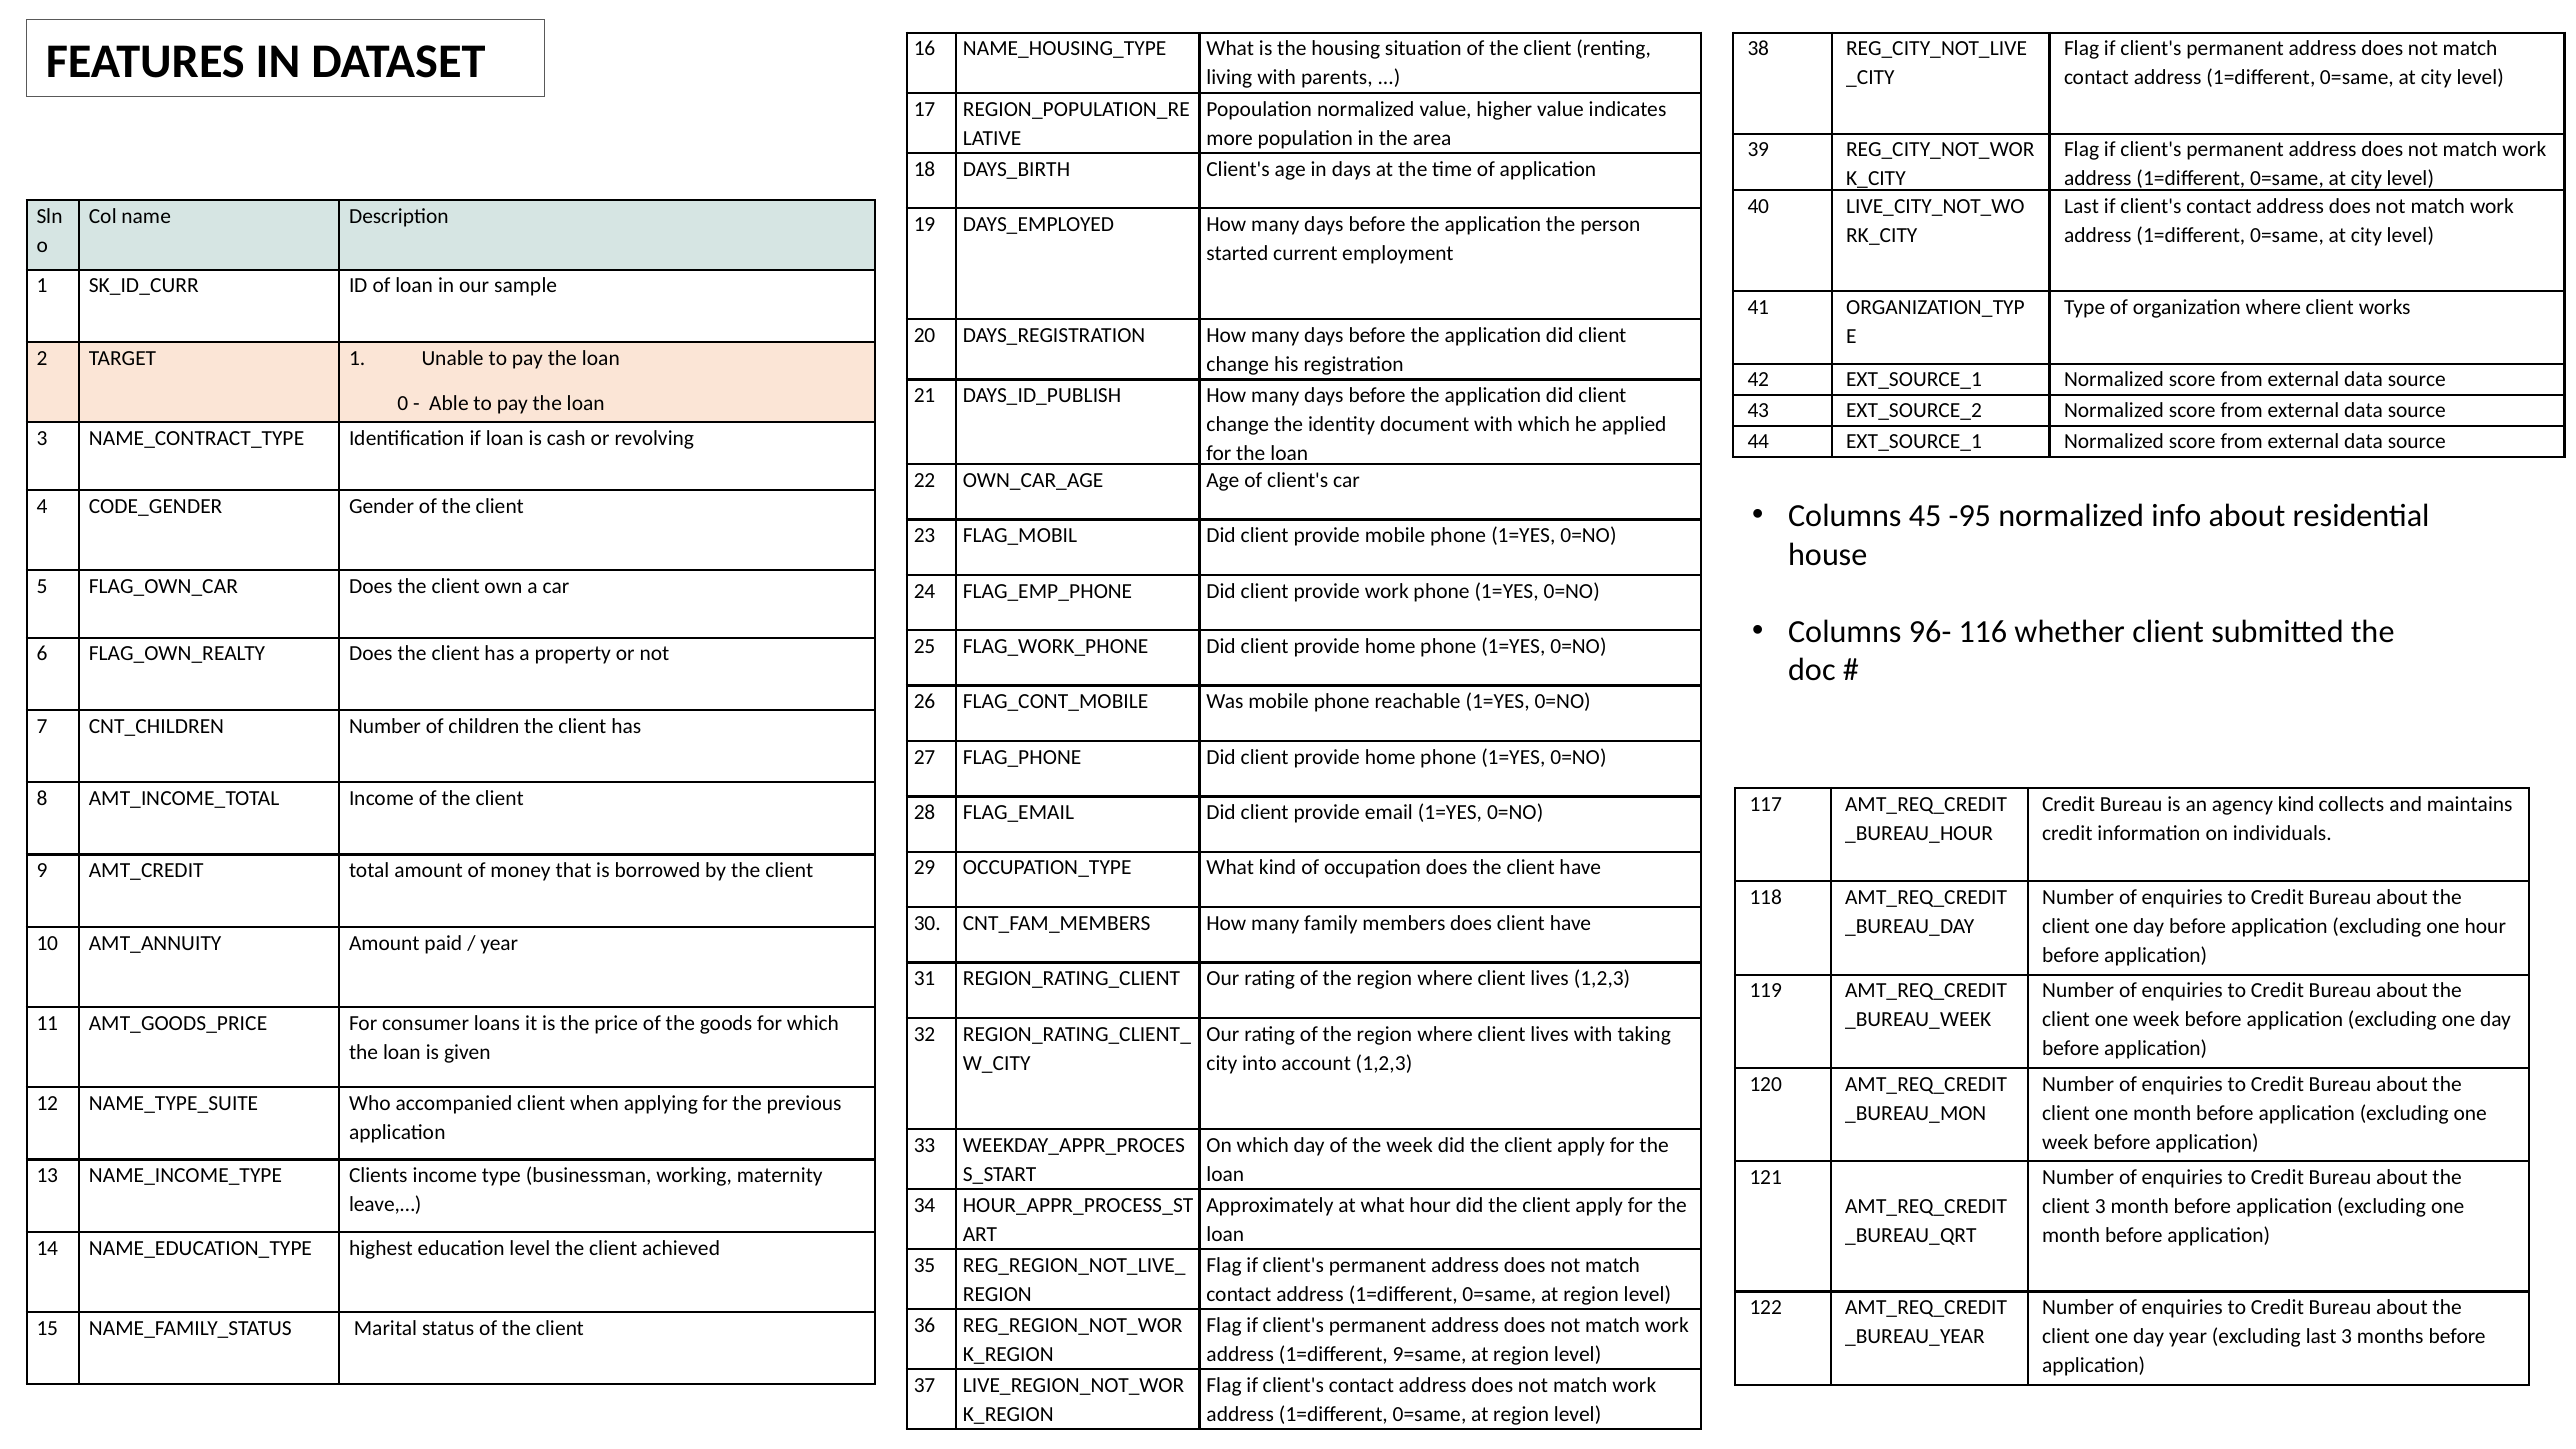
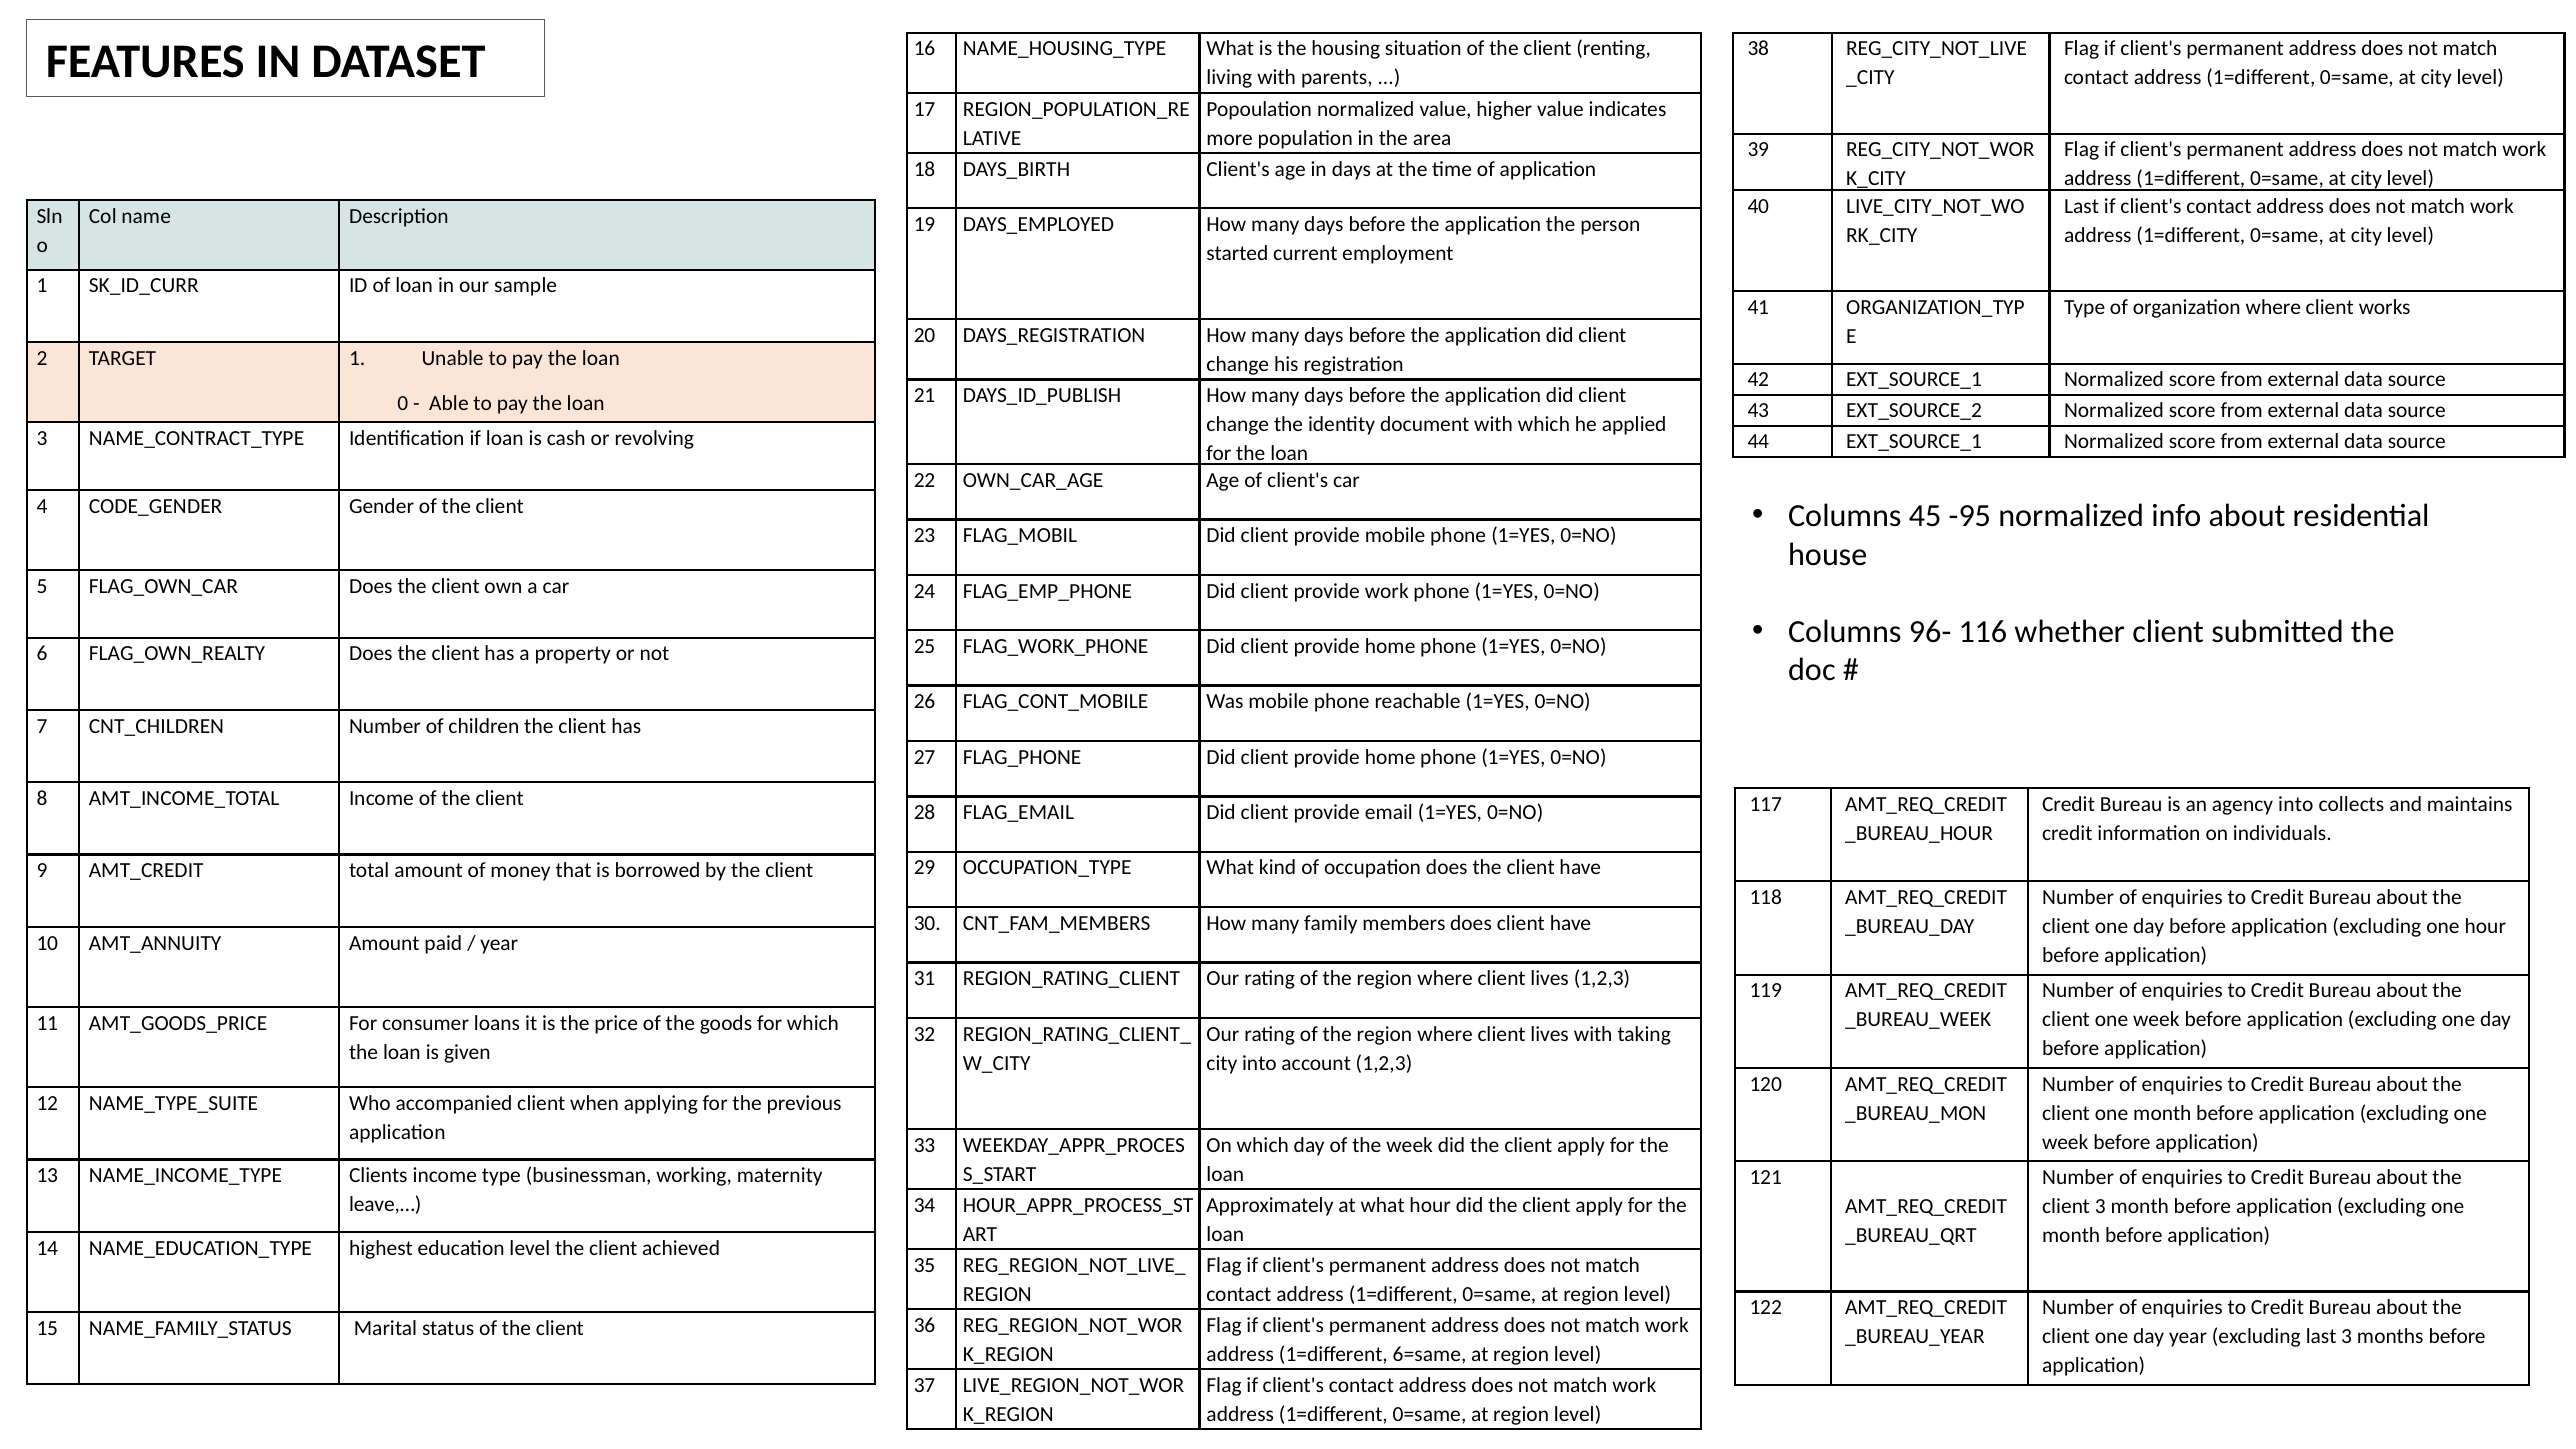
agency kind: kind -> into (2296, 804)
9=same: 9=same -> 6=same (1429, 1354)
